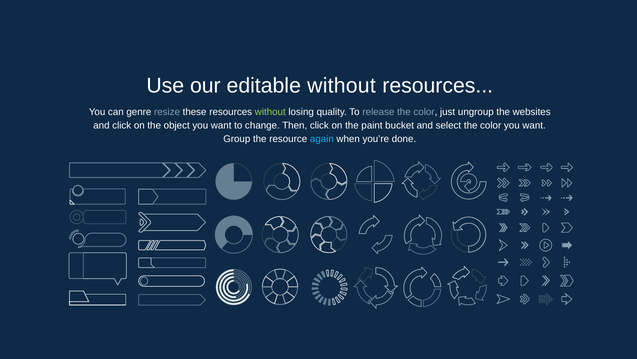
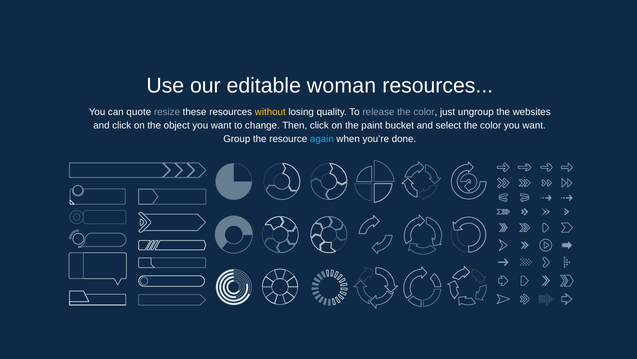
editable without: without -> woman (342, 86)
genre: genre -> quote (139, 112)
without colour: light green -> yellow (270, 112)
